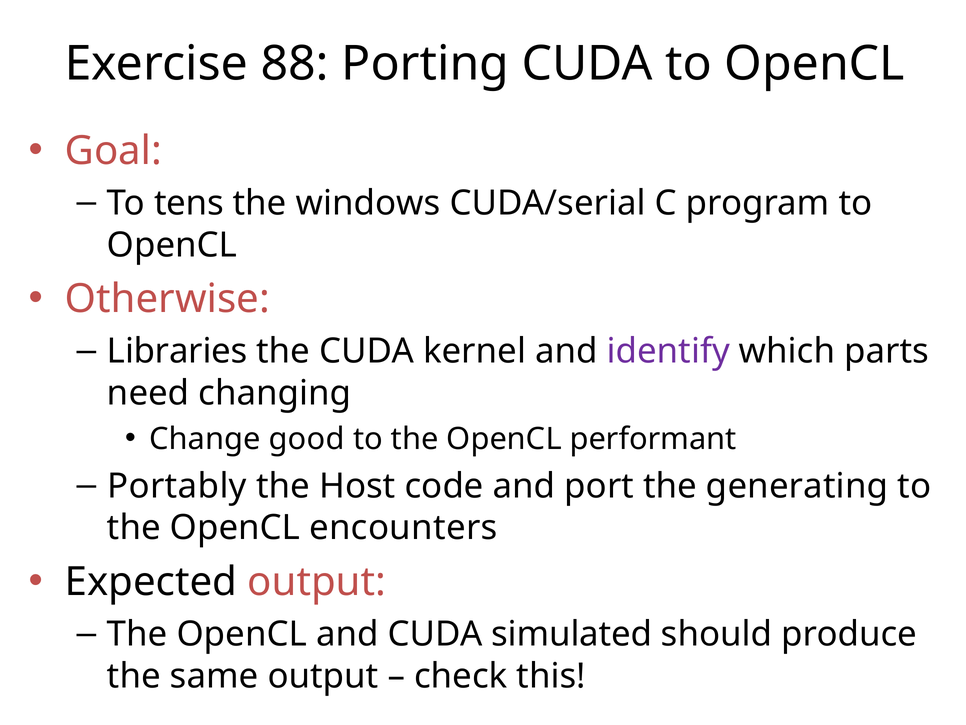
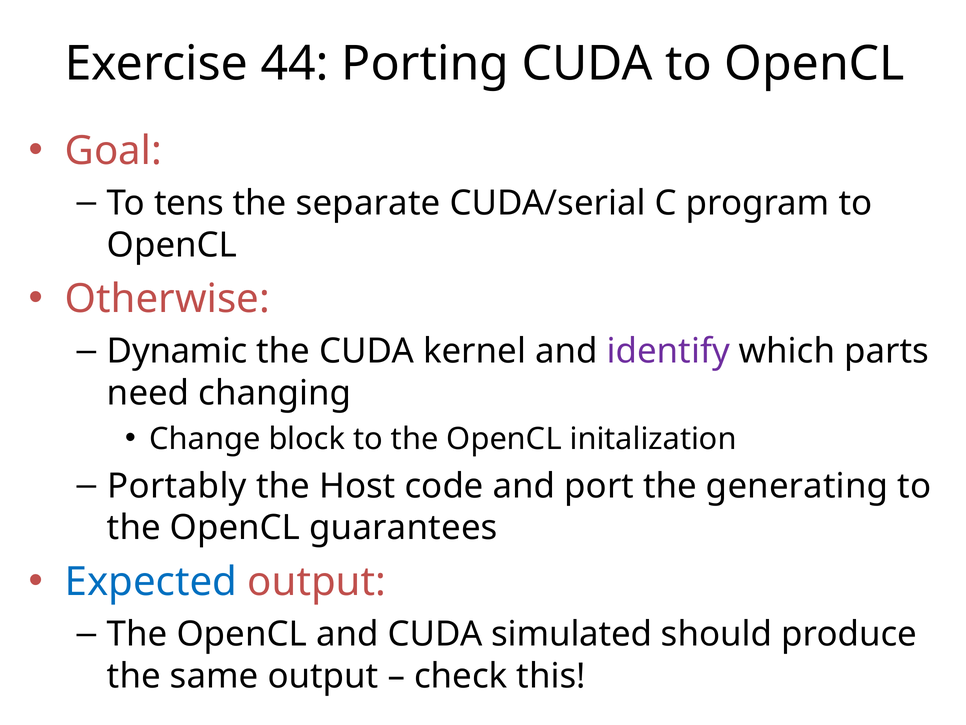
88: 88 -> 44 (295, 64)
windows: windows -> separate (368, 203)
Libraries: Libraries -> Dynamic (177, 351)
good: good -> block (307, 439)
performant: performant -> initalization (653, 439)
encounters: encounters -> guarantees (403, 528)
Expected colour: black -> blue (151, 582)
